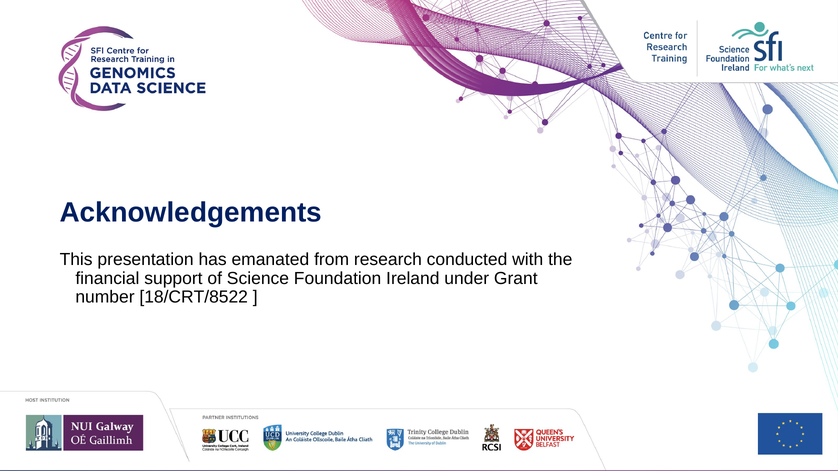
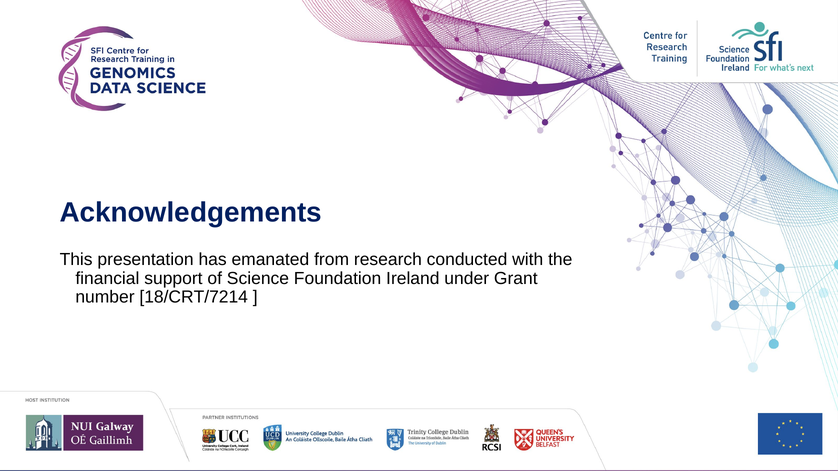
18/CRT/8522: 18/CRT/8522 -> 18/CRT/7214 (194, 297)
